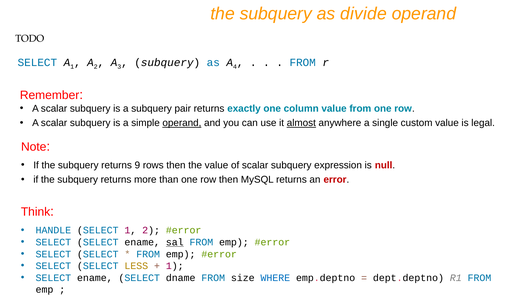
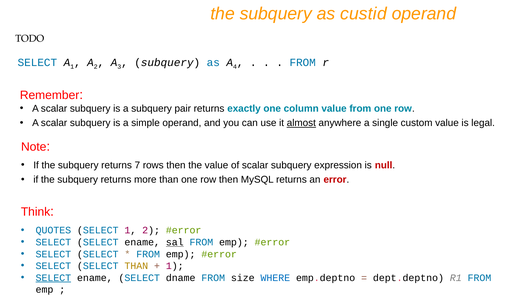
divide: divide -> custid (363, 14)
operand underline: present -> none (182, 123)
9: 9 -> 7 (137, 165)
HANDLE: HANDLE -> QUOTES (53, 230)
SELECT LESS: LESS -> THAN (136, 266)
SELECT underline: none -> present (53, 278)
